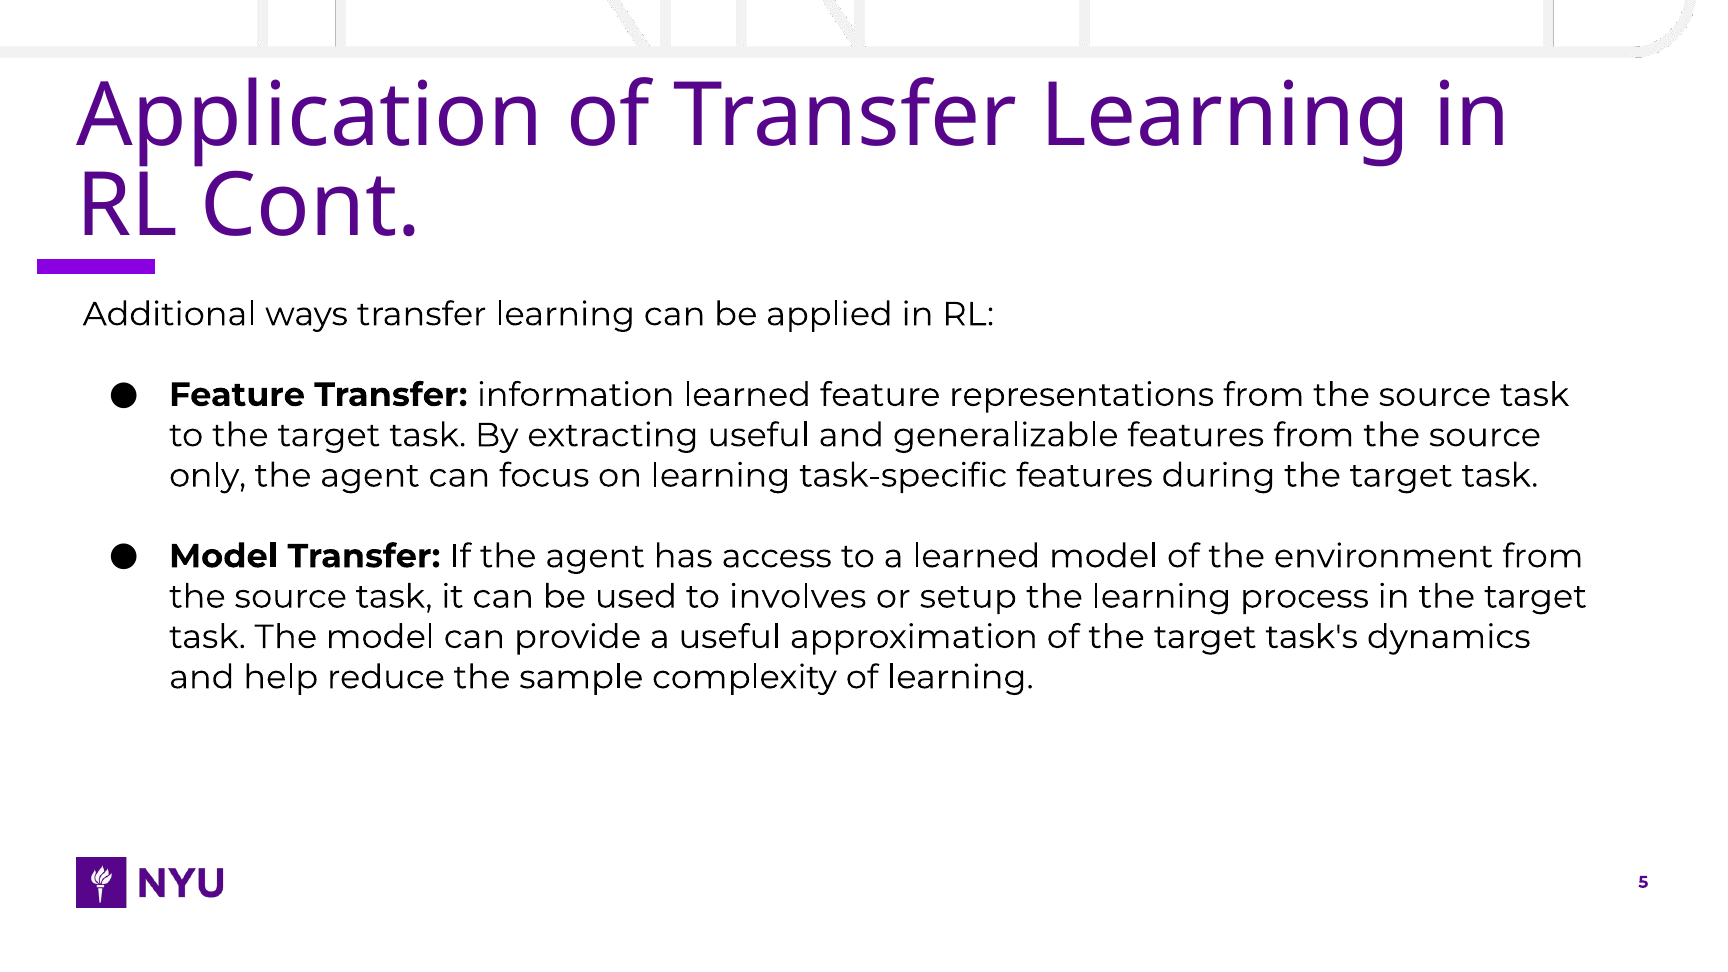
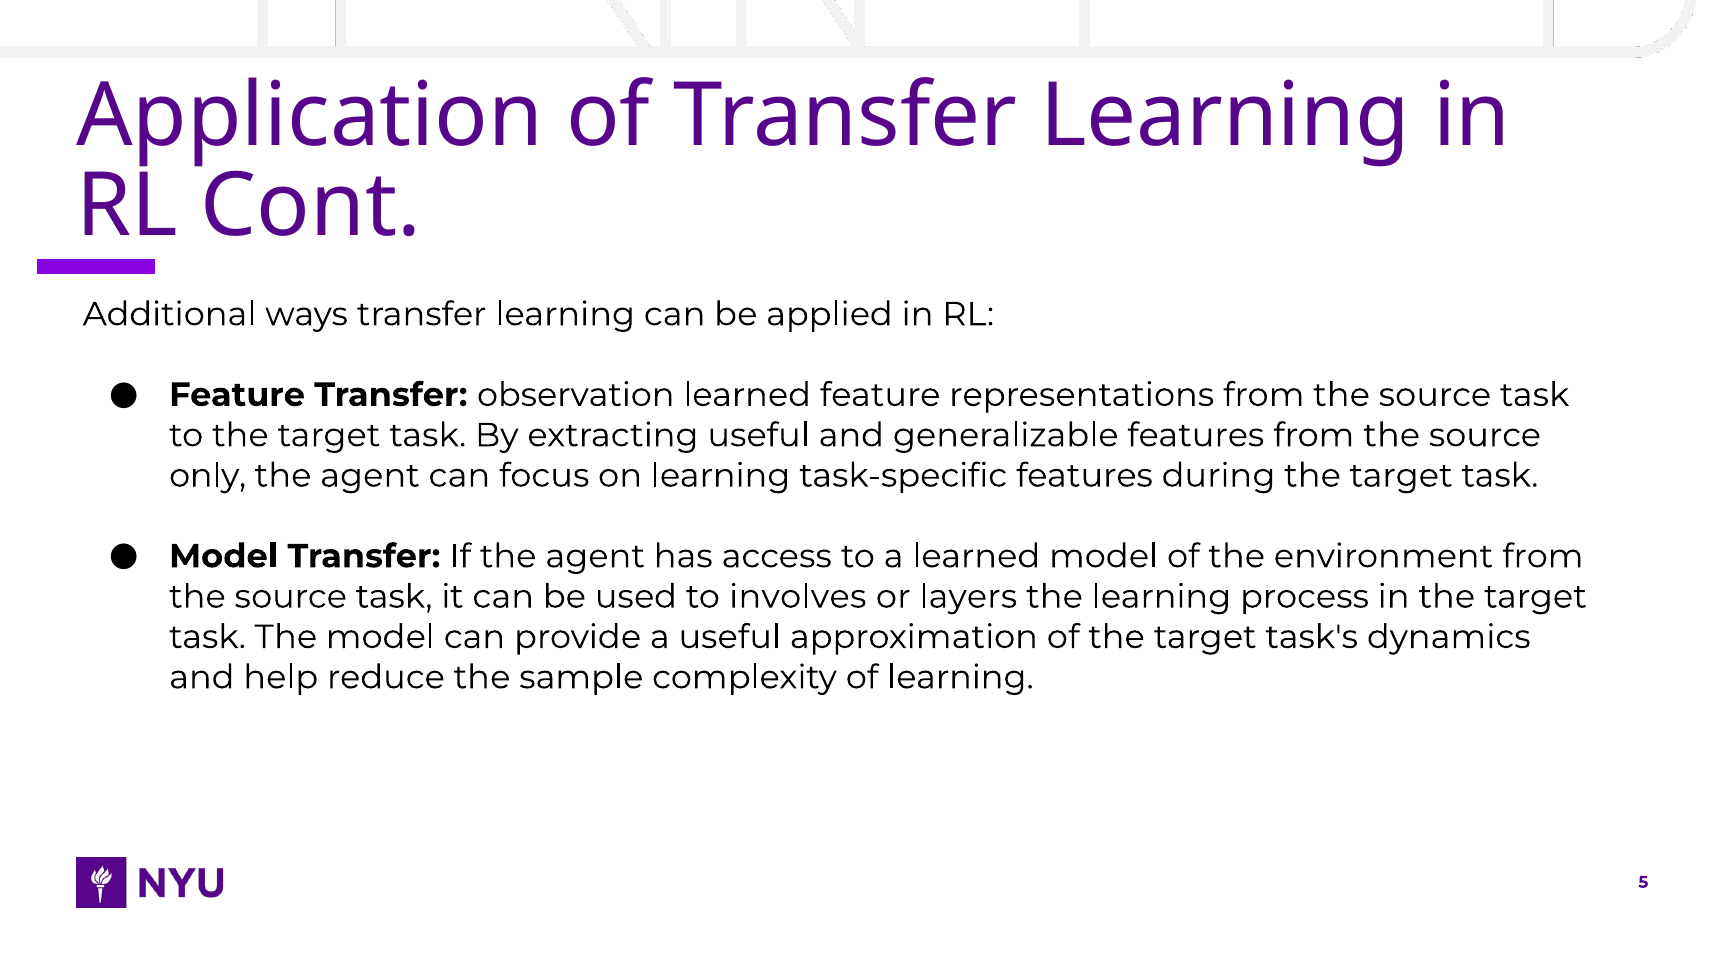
information: information -> observation (576, 395)
setup: setup -> layers (968, 597)
